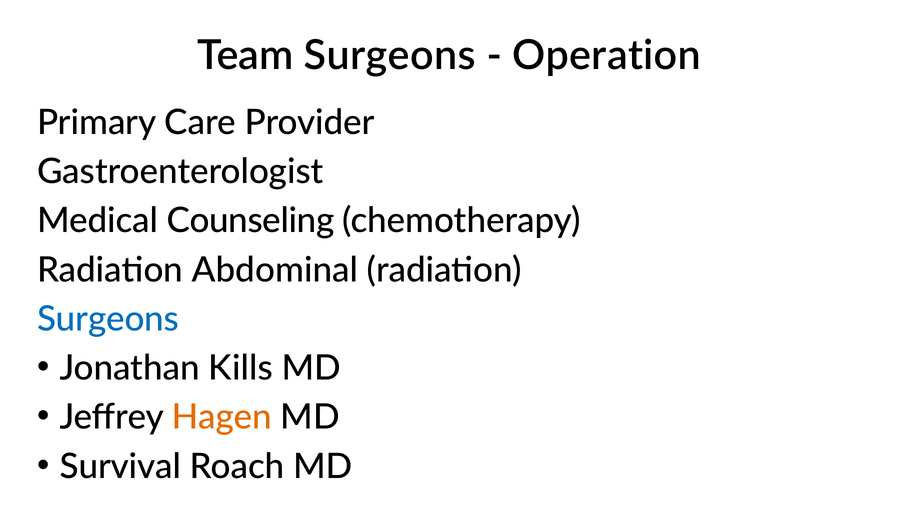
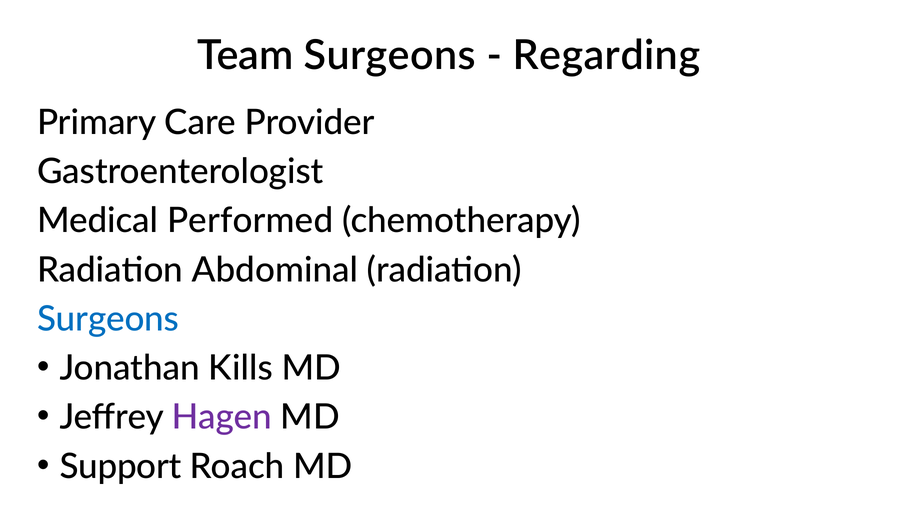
Operation: Operation -> Regarding (606, 56)
Counseling: Counseling -> Performed (250, 221)
Hagen colour: orange -> purple (222, 417)
Survival: Survival -> Support (120, 466)
